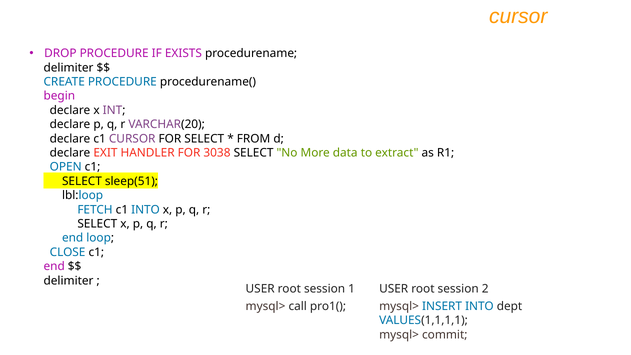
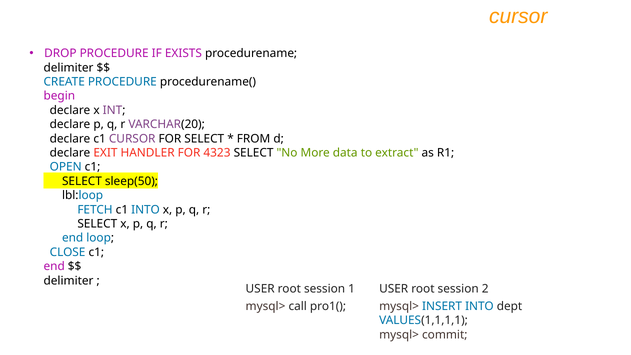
3038: 3038 -> 4323 (217, 153)
sleep(51: sleep(51 -> sleep(50 (131, 181)
